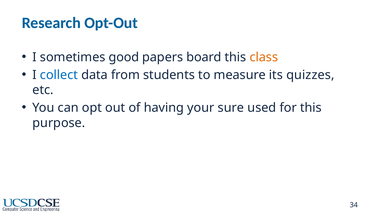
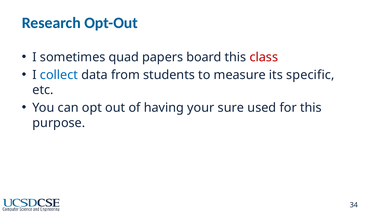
good: good -> quad (124, 57)
class colour: orange -> red (264, 57)
quizzes: quizzes -> specific (310, 75)
